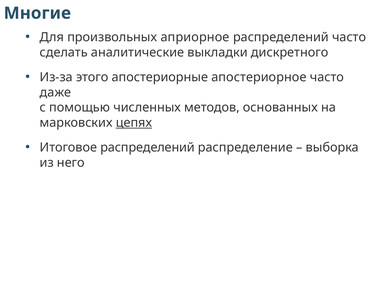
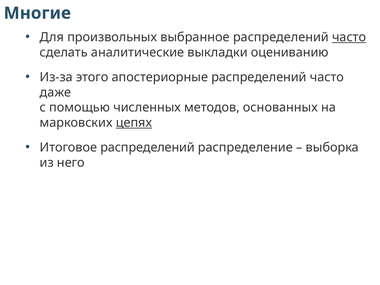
априорное: априорное -> выбранное (195, 37)
часто underline: none -> present (349, 37)
дискретного: дискретного -> оцениванию (290, 52)
апостериорные апостериорное: апостериорное -> распределений (259, 77)
